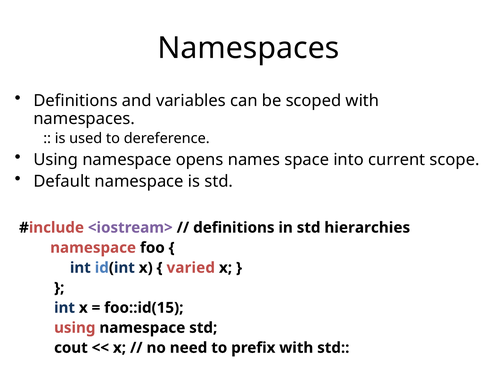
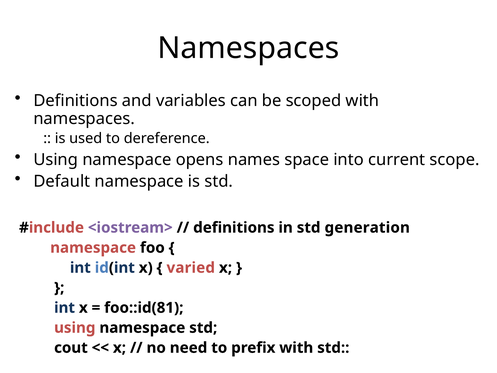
hierarchies: hierarchies -> generation (367, 227)
foo::id(15: foo::id(15 -> foo::id(81 (144, 308)
